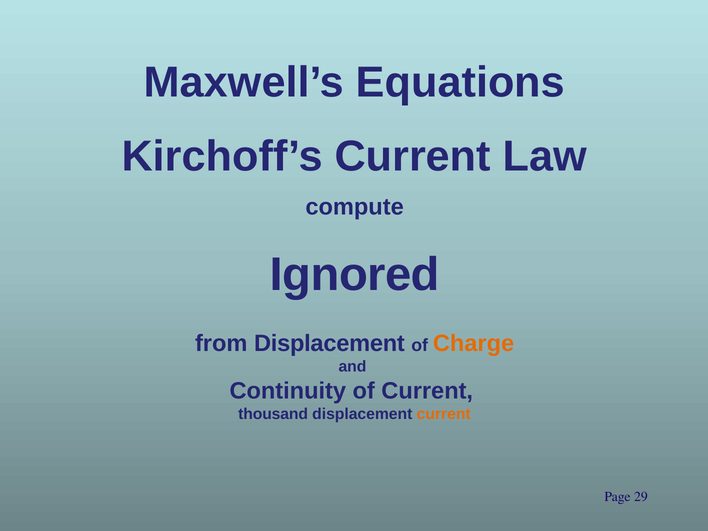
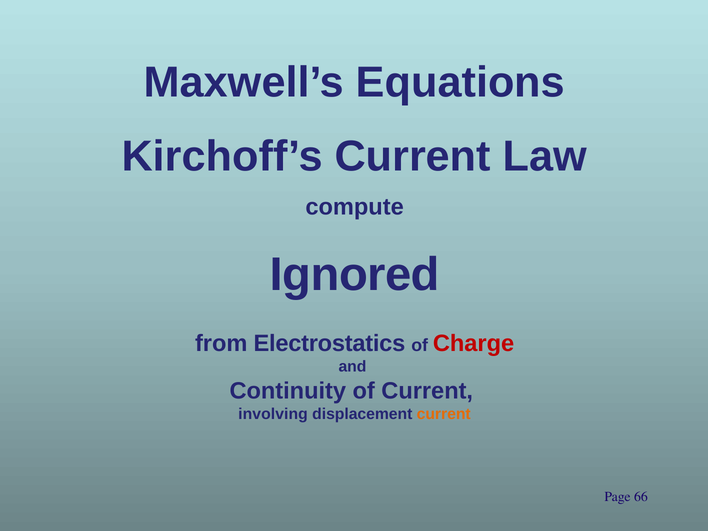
from Displacement: Displacement -> Electrostatics (329, 344)
Charge colour: orange -> red (474, 344)
thousand: thousand -> involving (273, 414)
29: 29 -> 66 (641, 497)
